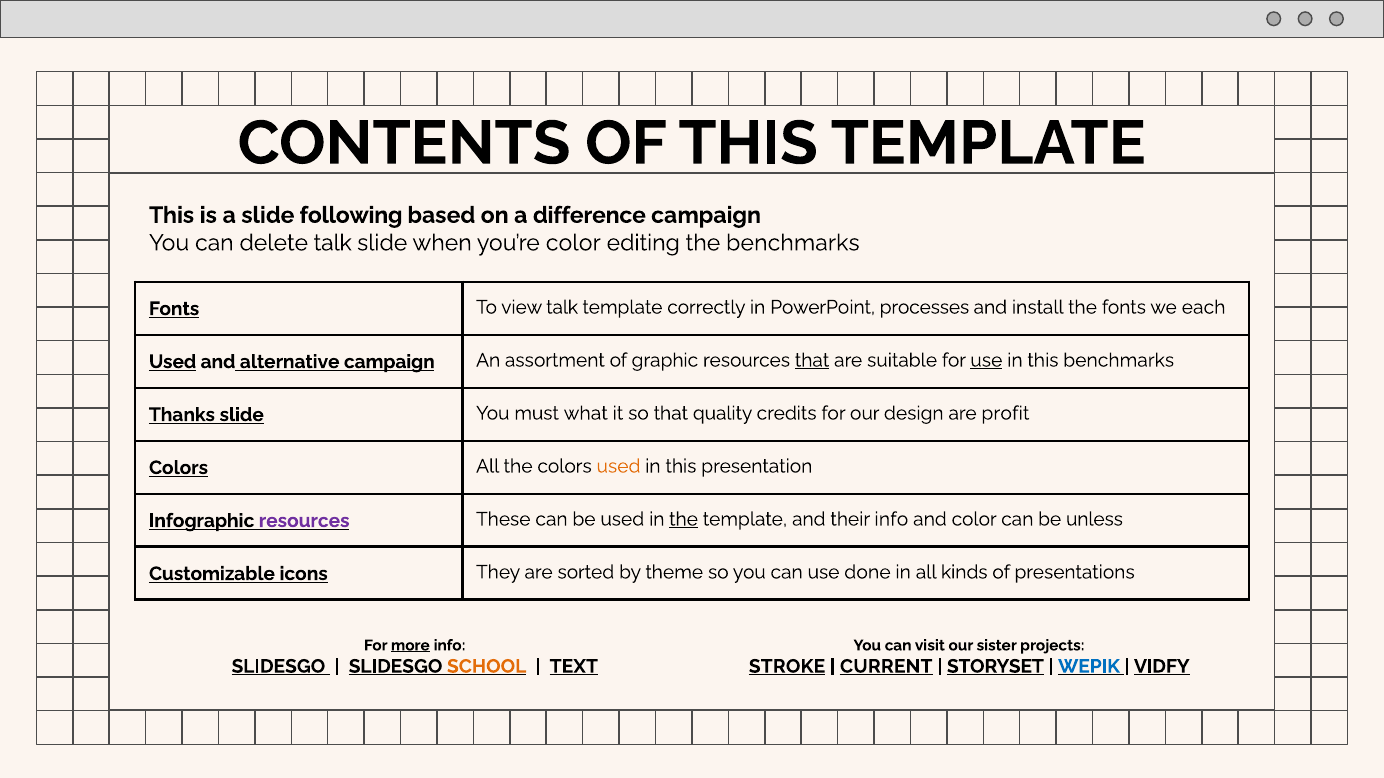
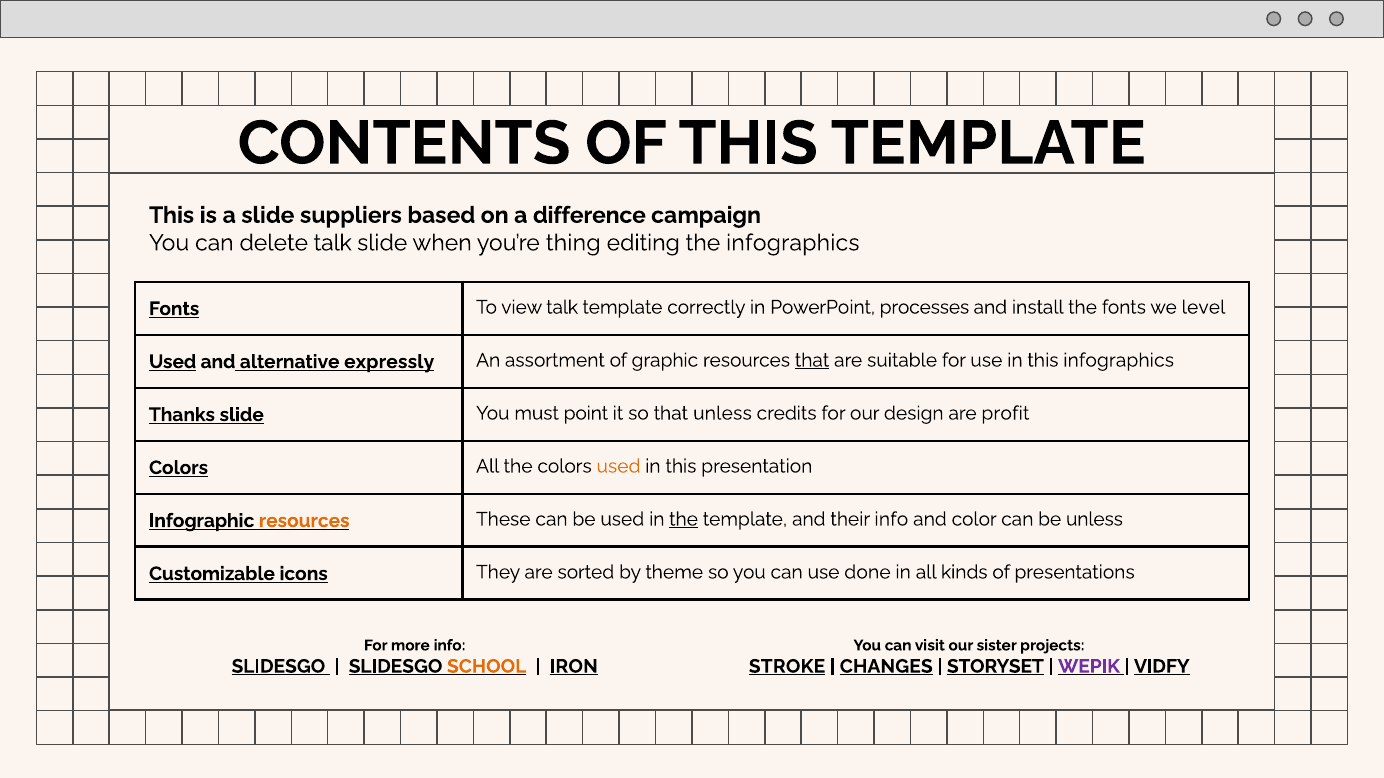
following: following -> suppliers (351, 215)
you’re color: color -> thing (573, 243)
the benchmarks: benchmarks -> infographics (793, 243)
each: each -> level (1204, 307)
alternative campaign: campaign -> expressly (389, 362)
use underline: present -> none (986, 360)
this benchmarks: benchmarks -> infographics (1119, 360)
what: what -> point (586, 413)
that quality: quality -> unless (722, 413)
resources colour: purple -> orange (304, 521)
more underline: present -> none (410, 646)
TEXT: TEXT -> IRON (574, 667)
CURRENT: CURRENT -> CHANGES (886, 667)
WEPIK colour: blue -> purple (1089, 667)
